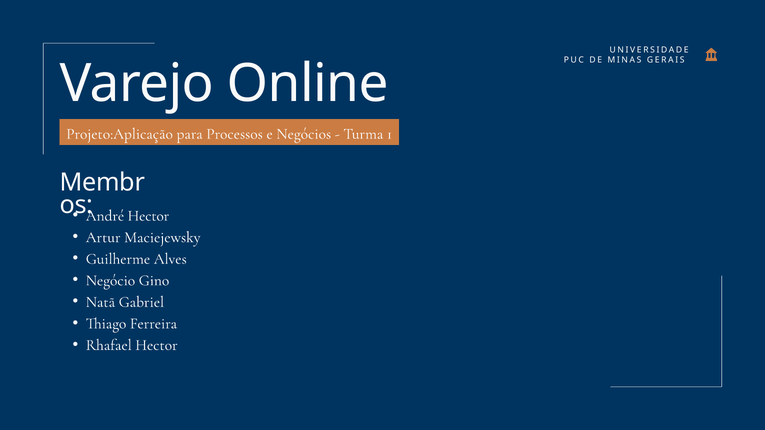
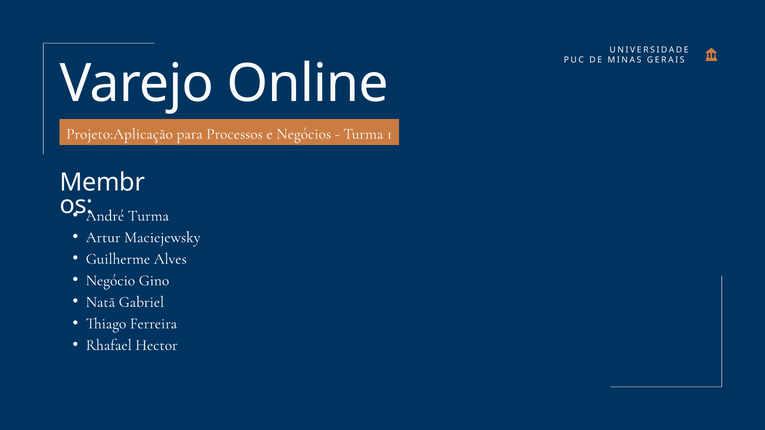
André Hector: Hector -> Turma (148, 216)
